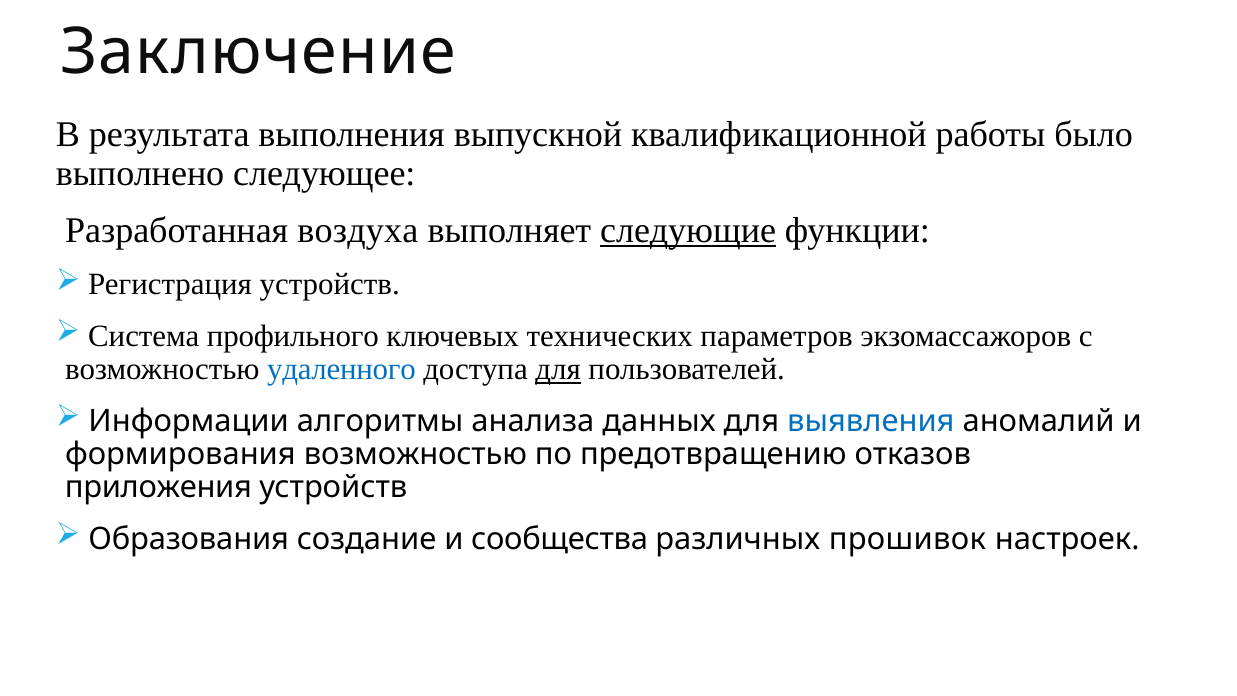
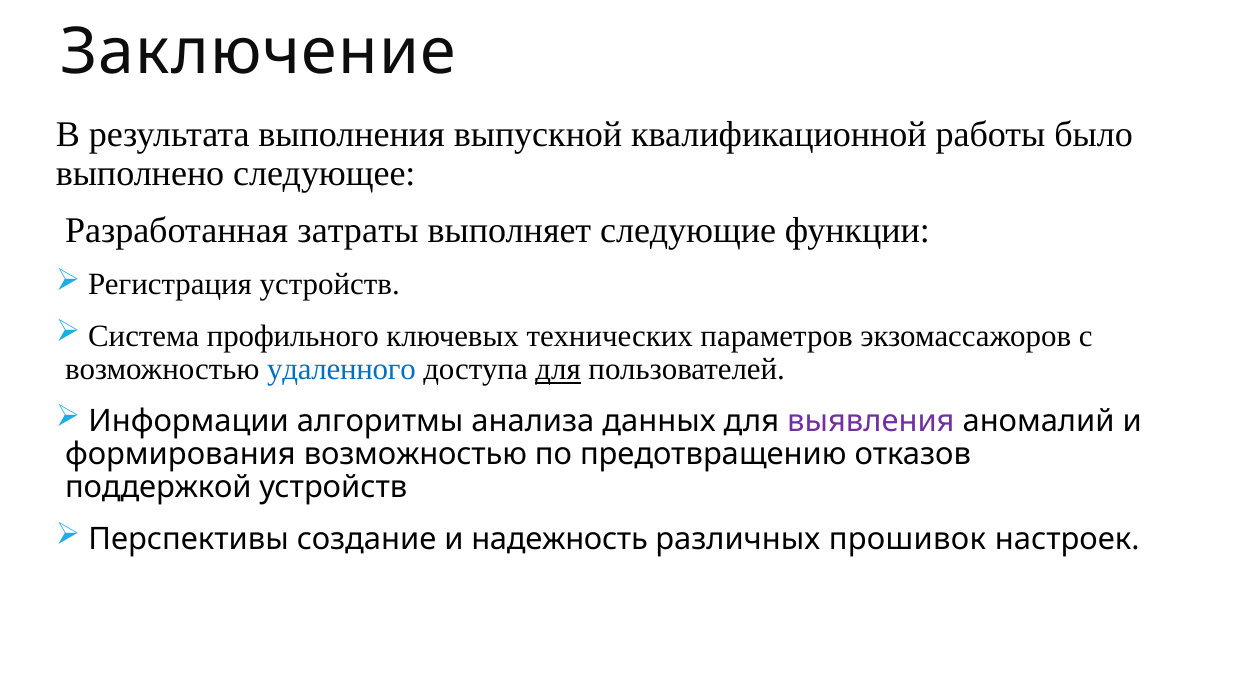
воздуха: воздуха -> затраты (358, 230)
следующие underline: present -> none (688, 230)
выявления colour: blue -> purple (871, 421)
приложения: приложения -> поддержкой (158, 488)
Образования: Образования -> Перспективы (189, 539)
сообщества: сообщества -> надежность (560, 539)
